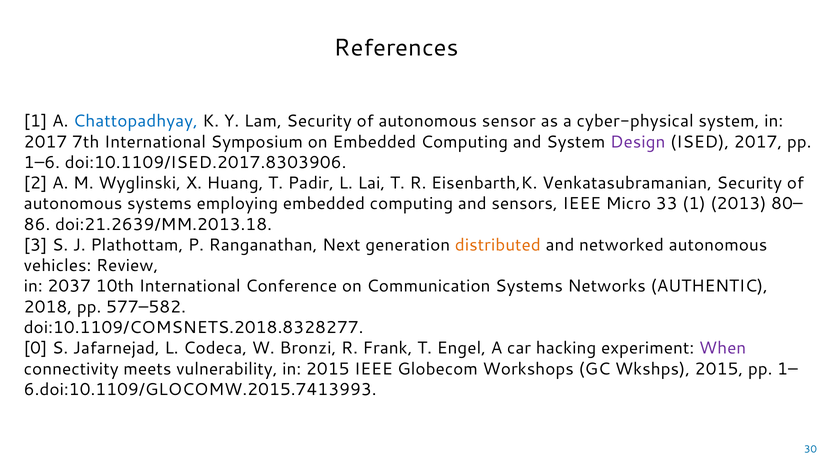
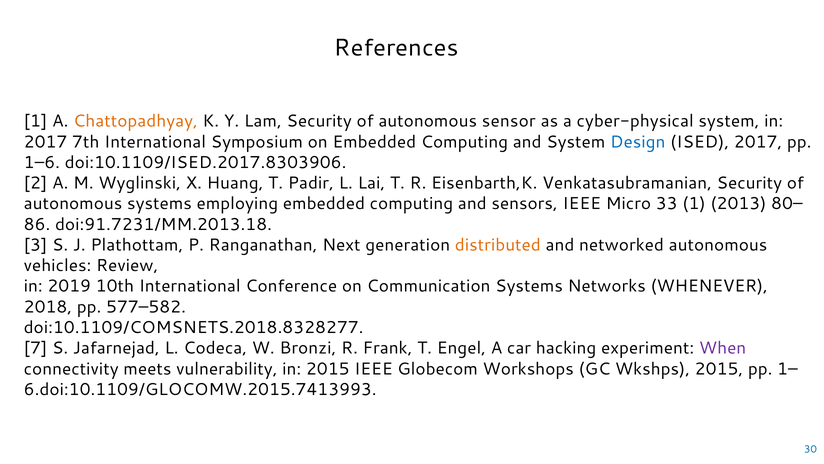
Chattopadhyay colour: blue -> orange (135, 121)
Design colour: purple -> blue (638, 142)
doi:21.2639/MM.2013.18: doi:21.2639/MM.2013.18 -> doi:91.7231/MM.2013.18 (163, 224)
2037: 2037 -> 2019 (69, 286)
AUTHENTIC: AUTHENTIC -> WHENEVER (709, 286)
0: 0 -> 7 (36, 348)
